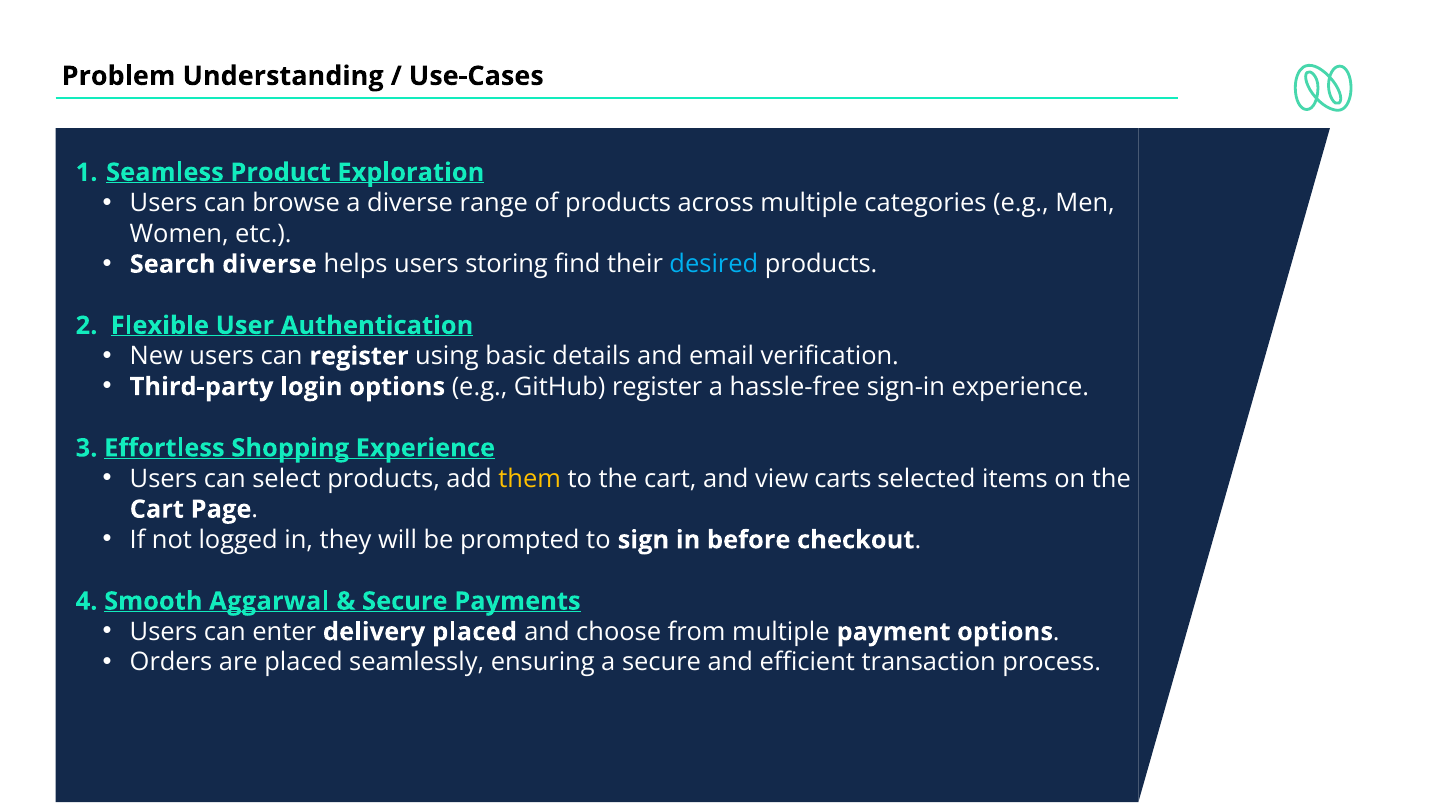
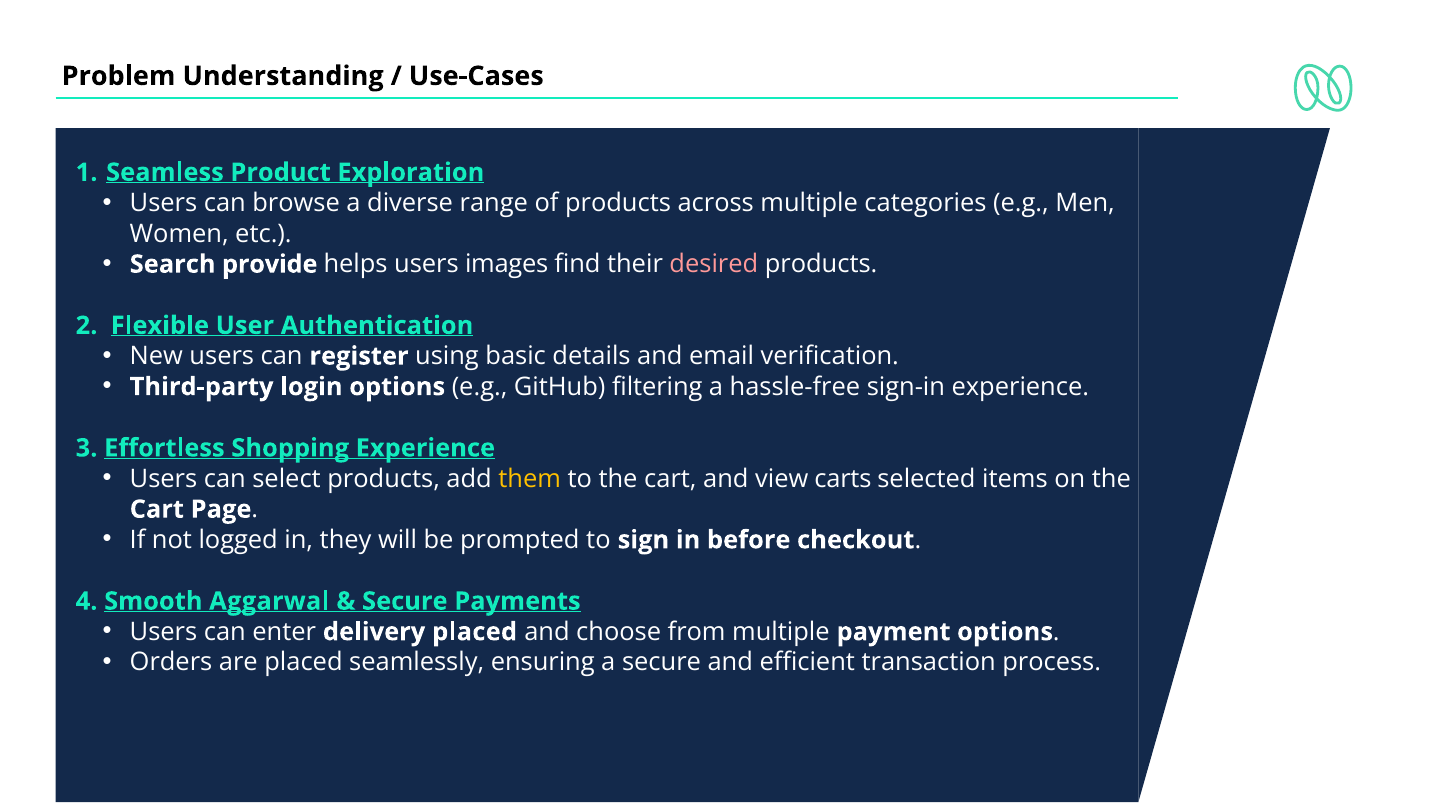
Search diverse: diverse -> provide (270, 264)
storing: storing -> images (507, 264)
desired colour: light blue -> pink (714, 264)
GitHub register: register -> filtering (657, 387)
